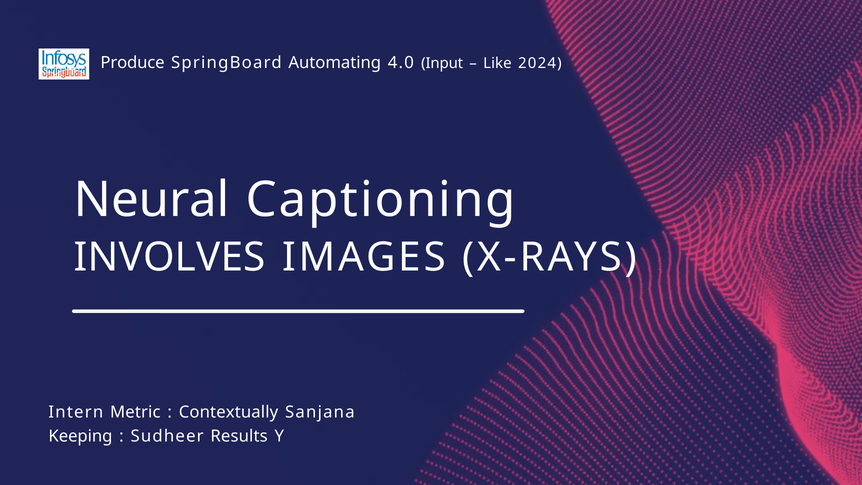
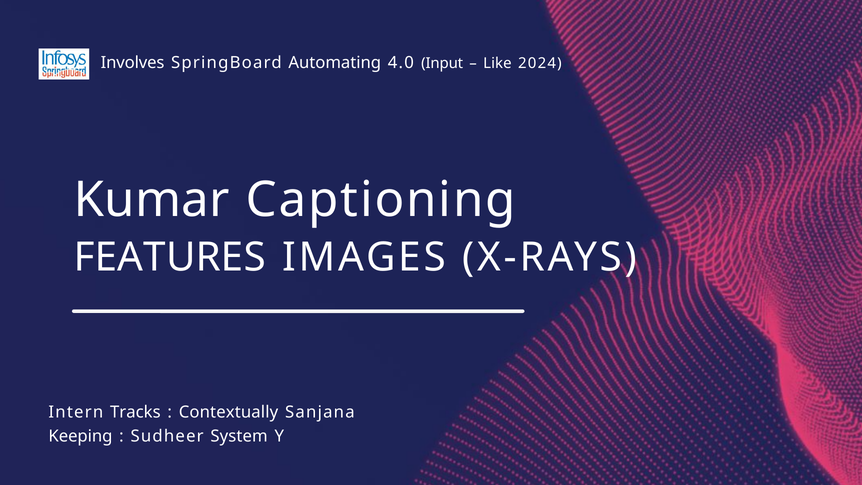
Produce: Produce -> Involves (133, 63)
Neural: Neural -> Kumar (152, 200)
INVOLVES: INVOLVES -> FEATURES (170, 257)
Metric: Metric -> Tracks (135, 412)
Results: Results -> System (239, 436)
